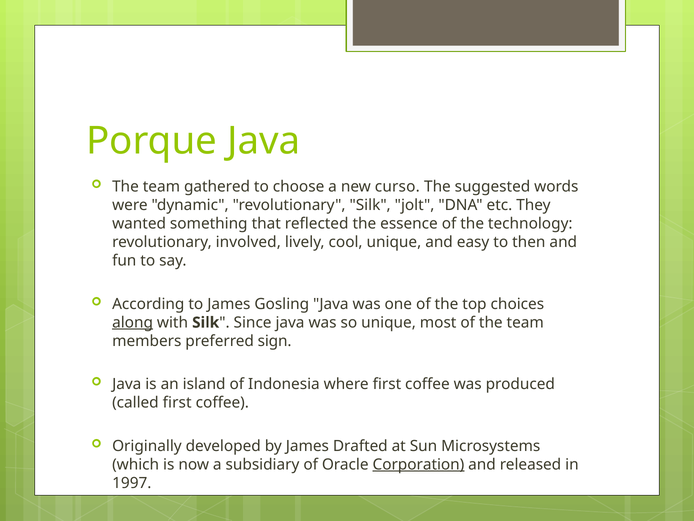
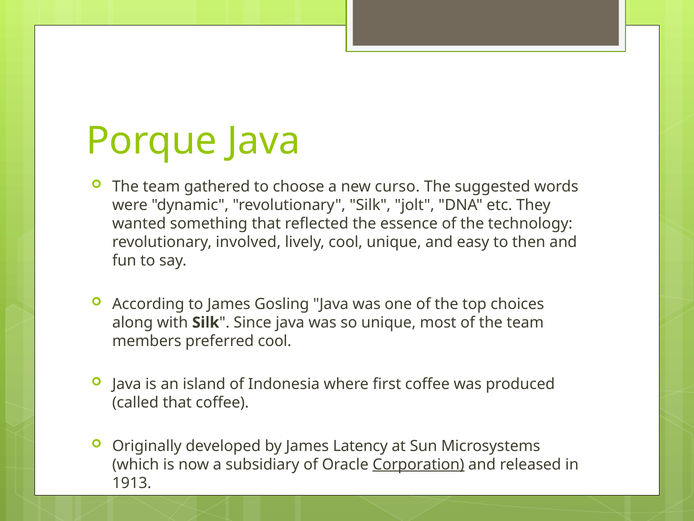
along underline: present -> none (133, 322)
preferred sign: sign -> cool (275, 341)
called first: first -> that (177, 402)
Drafted: Drafted -> Latency (360, 446)
1997: 1997 -> 1913 (132, 483)
